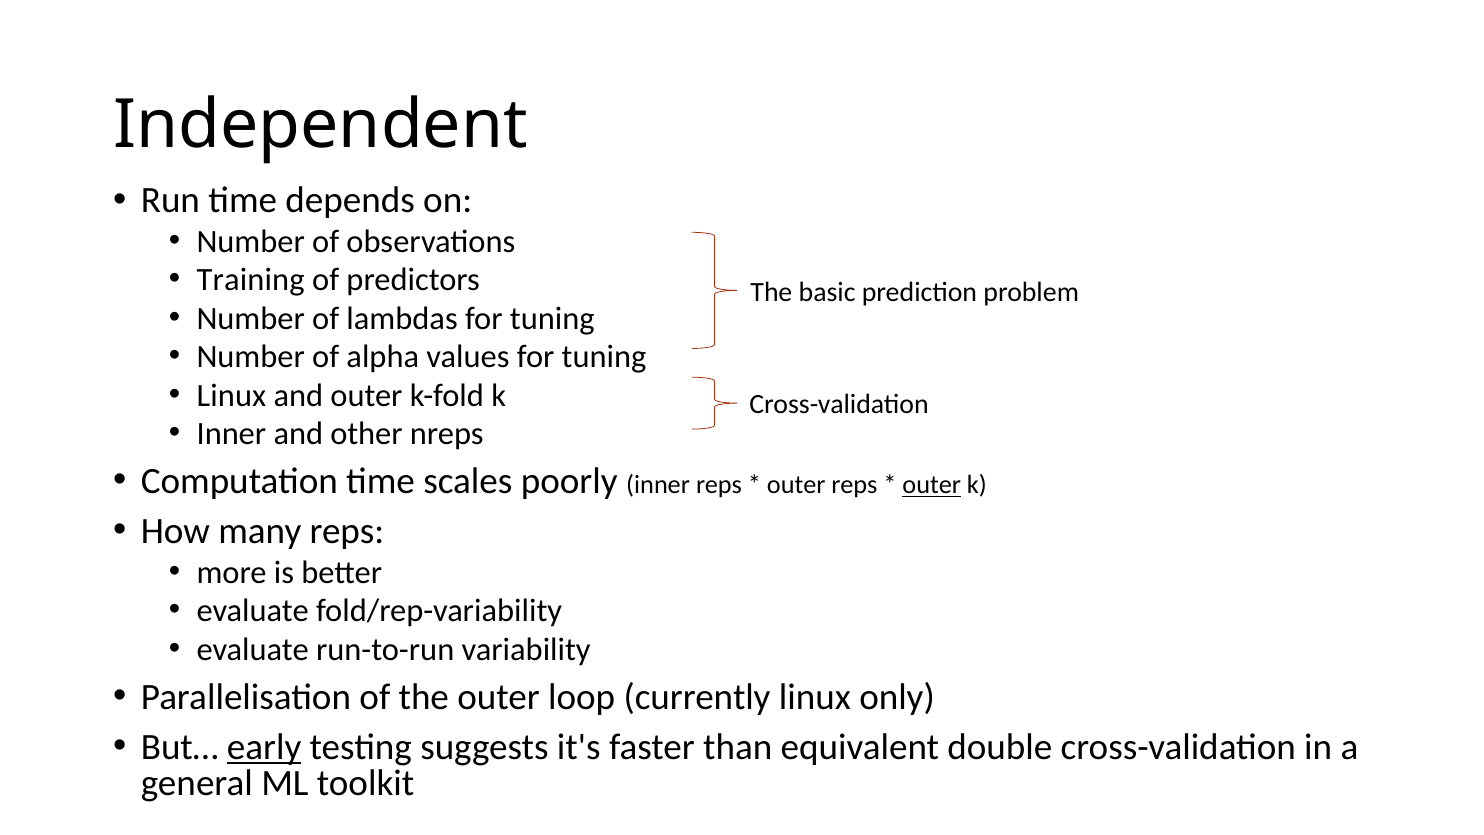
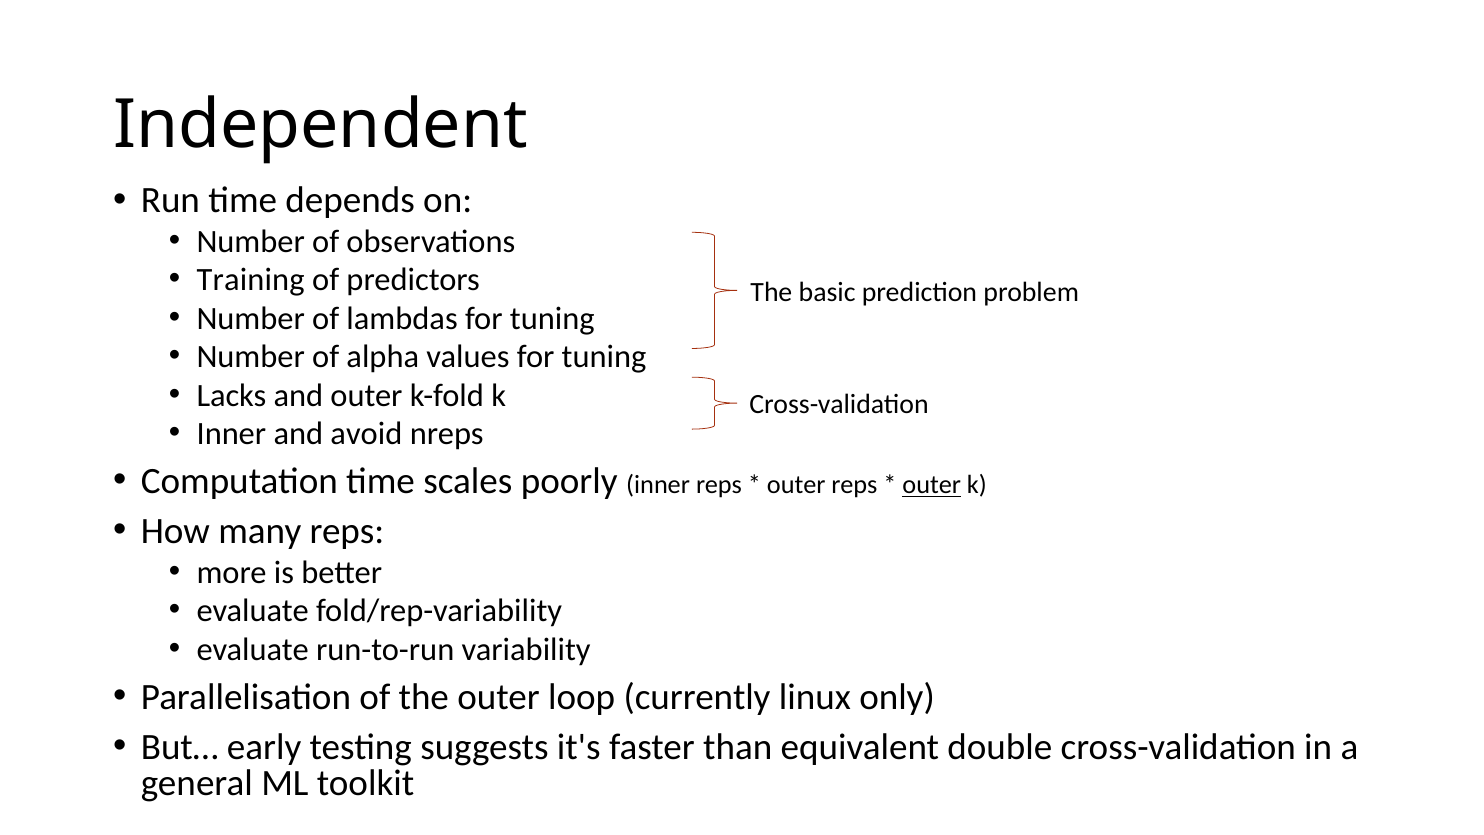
Linux: Linux -> Lacks (232, 395)
other: other -> avoid (366, 434)
early underline: present -> none (264, 747)
